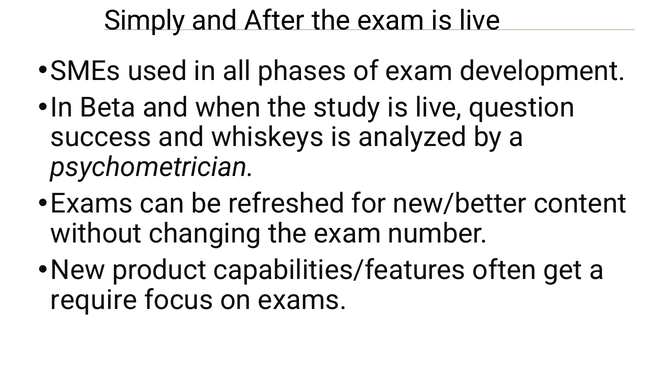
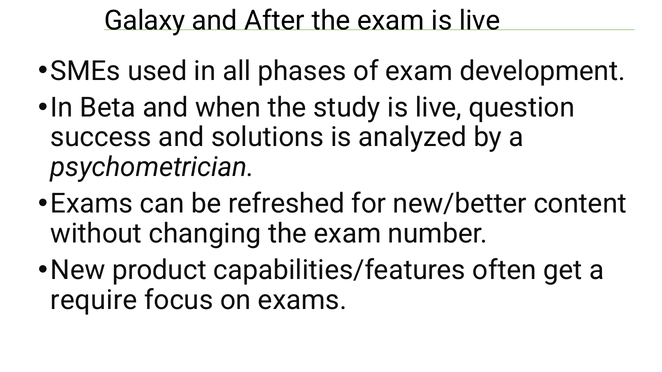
Simply: Simply -> Galaxy (145, 21)
whiskeys: whiskeys -> solutions (267, 137)
